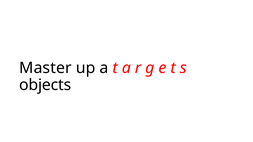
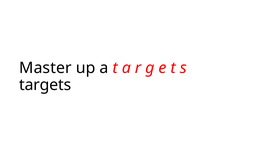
objects: objects -> targets (45, 85)
